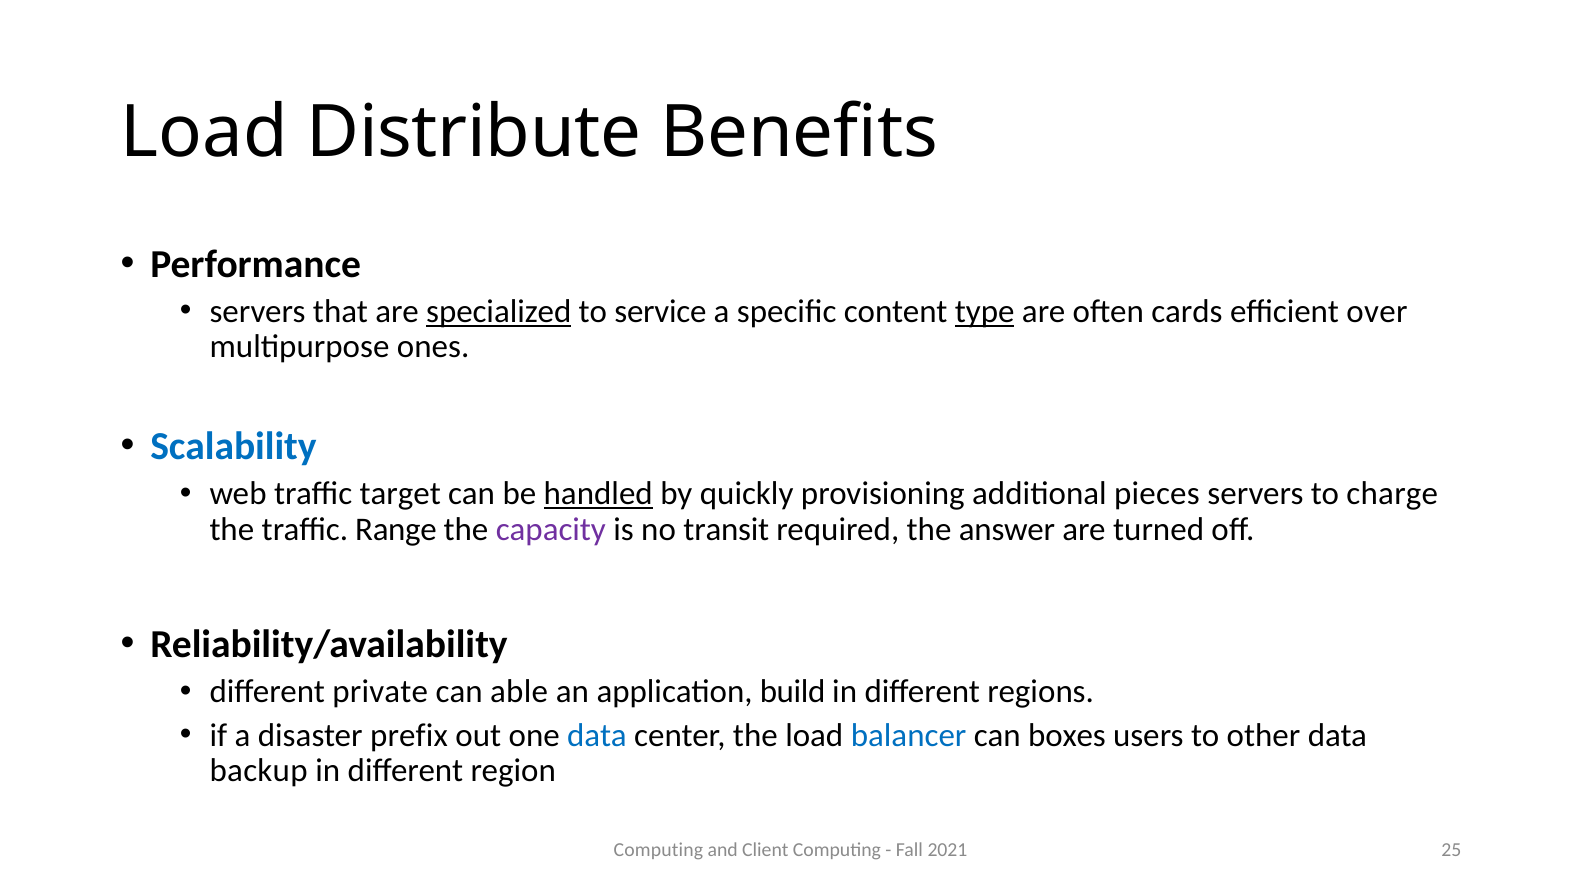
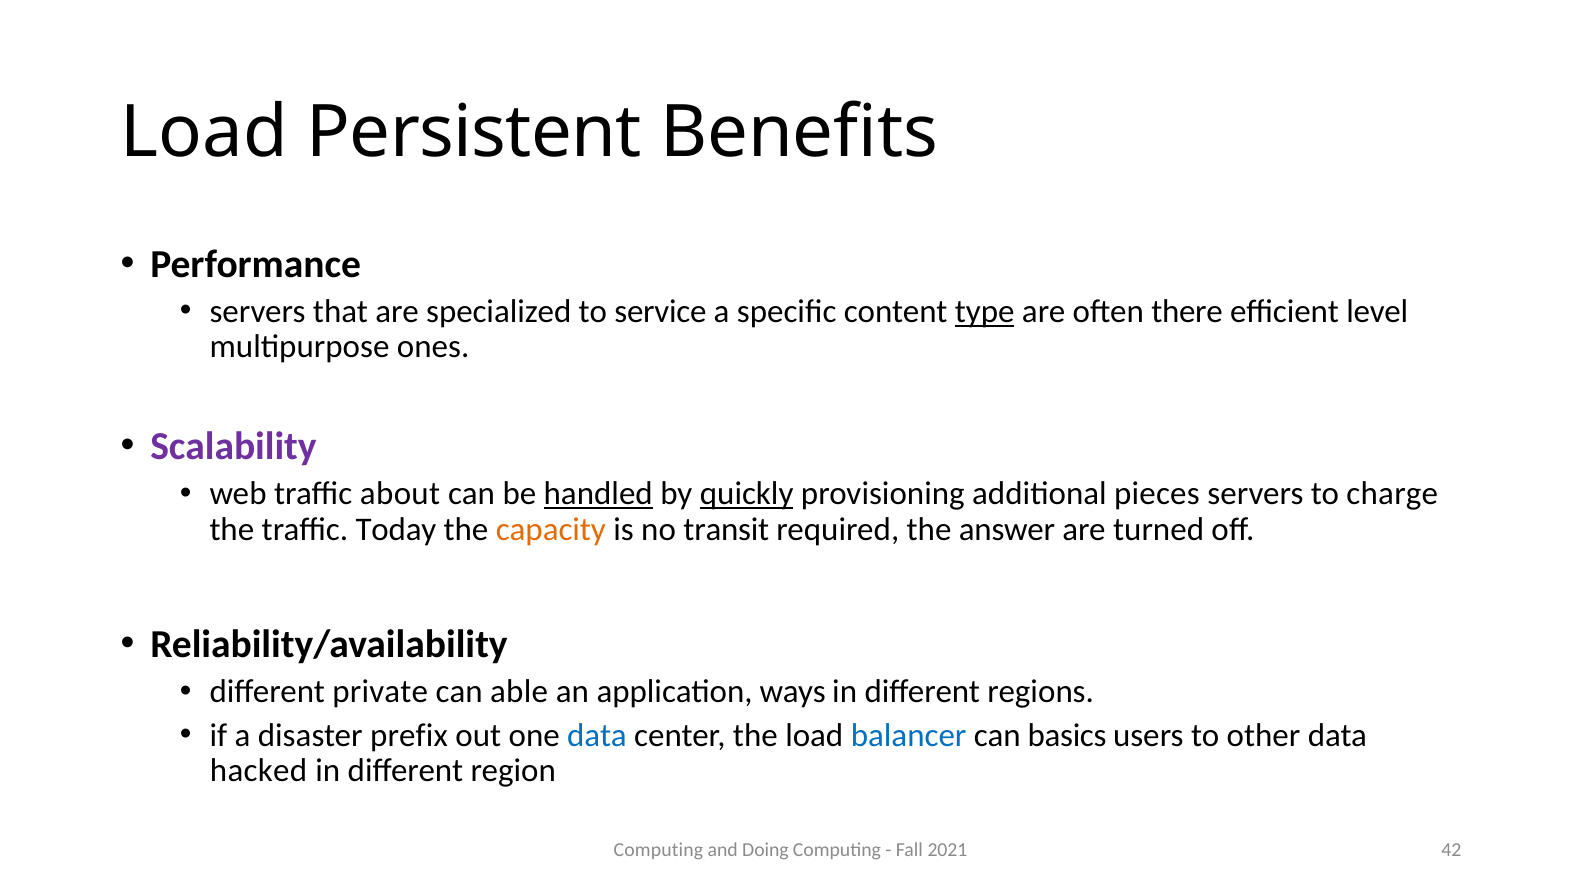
Distribute: Distribute -> Persistent (474, 133)
specialized underline: present -> none (499, 311)
cards: cards -> there (1187, 311)
over: over -> level (1377, 311)
Scalability colour: blue -> purple (233, 446)
target: target -> about (400, 494)
quickly underline: none -> present (747, 494)
Range: Range -> Today (396, 529)
capacity colour: purple -> orange (551, 529)
build: build -> ways (793, 692)
boxes: boxes -> basics (1067, 735)
backup: backup -> hacked (259, 771)
Client: Client -> Doing (765, 850)
25: 25 -> 42 (1451, 850)
